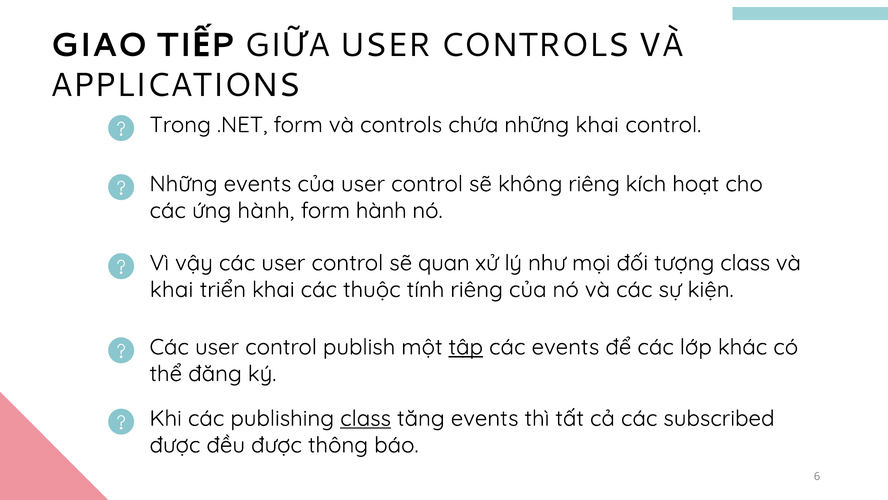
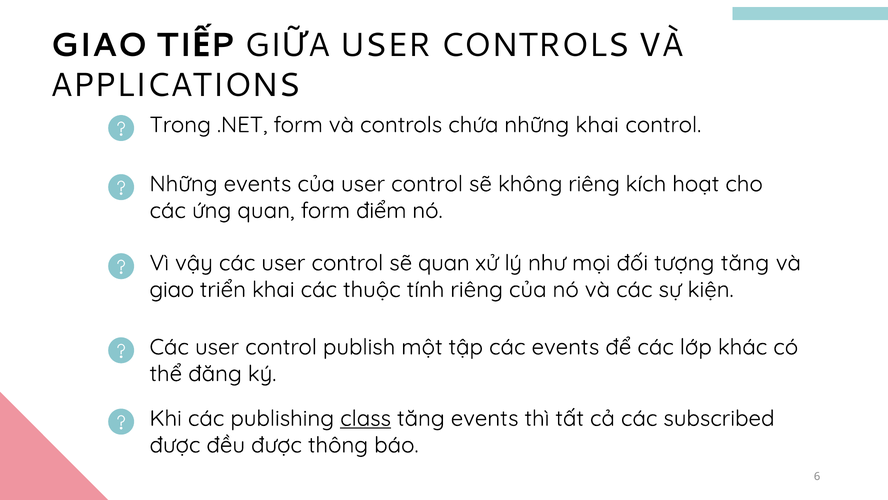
ứng hành: hành -> quan (266, 210)
form hành: hành -> điểm (381, 210)
tượng class: class -> tăng (745, 263)
khai: khai -> giao (172, 289)
tập underline: present -> none (466, 347)
